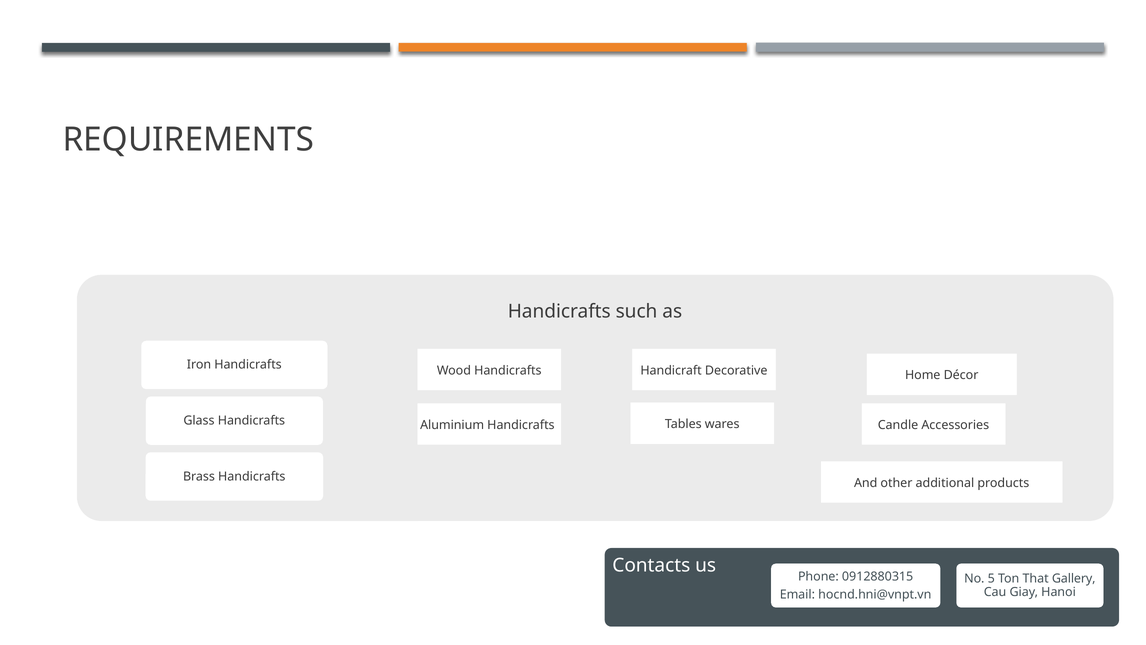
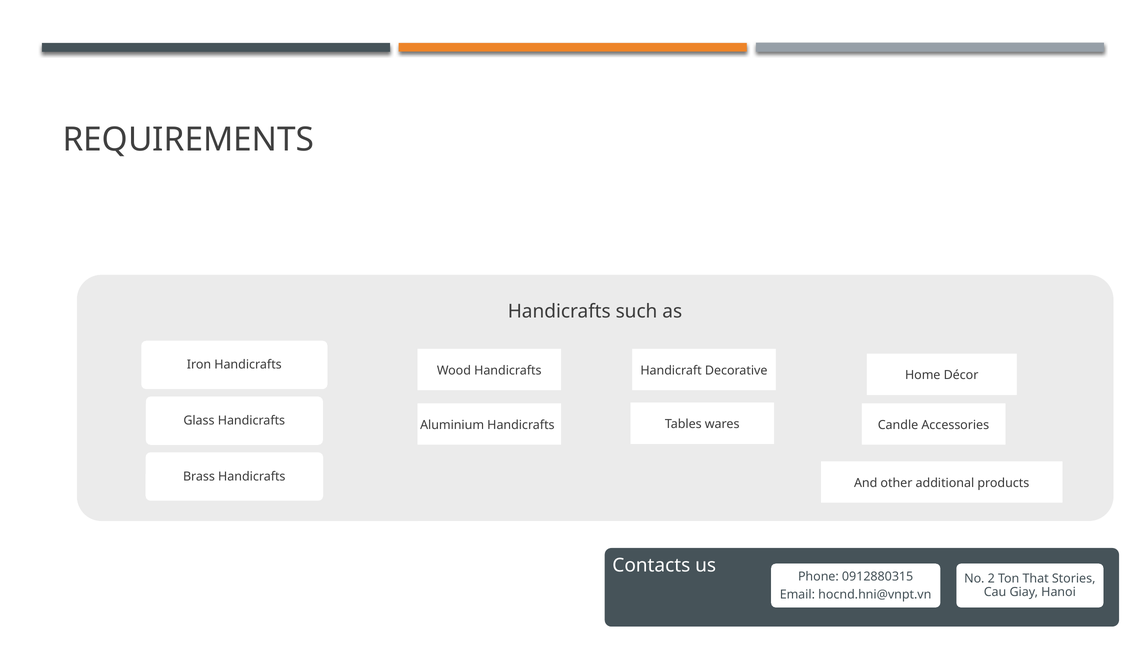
5: 5 -> 2 (991, 578)
Gallery: Gallery -> Stories (1074, 578)
